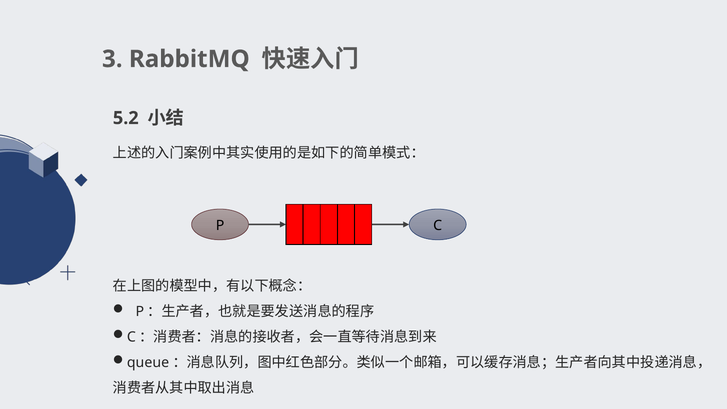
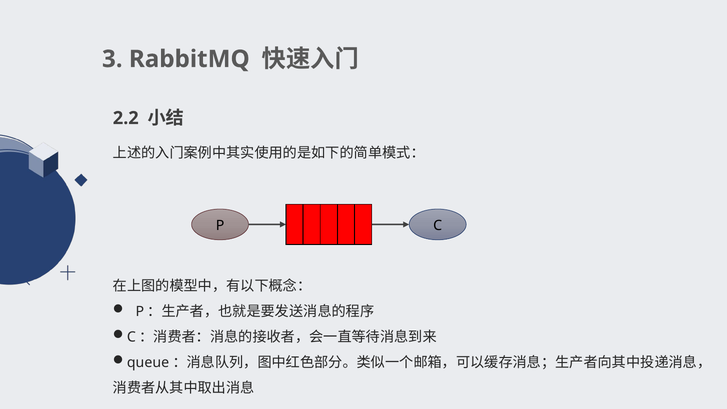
5.2: 5.2 -> 2.2 (126, 118)
